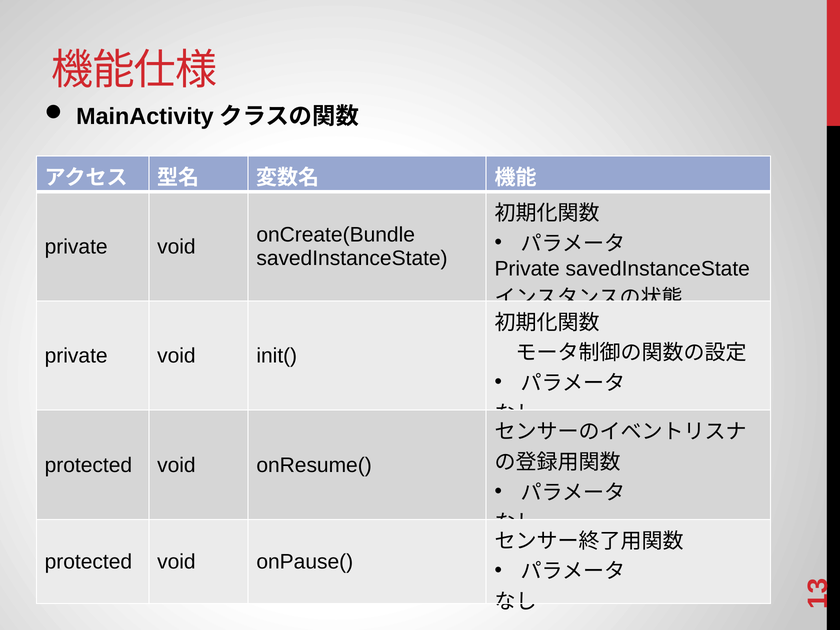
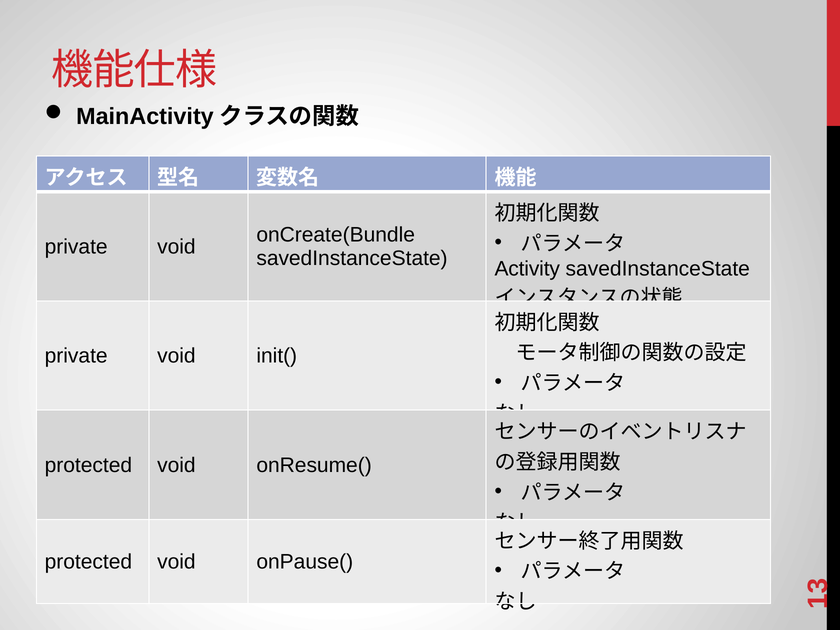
Private: Private -> Activity (527, 269)
